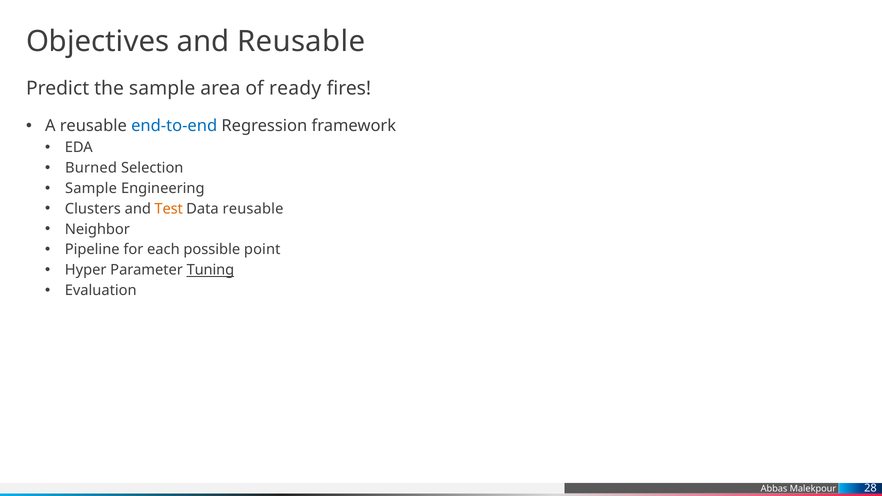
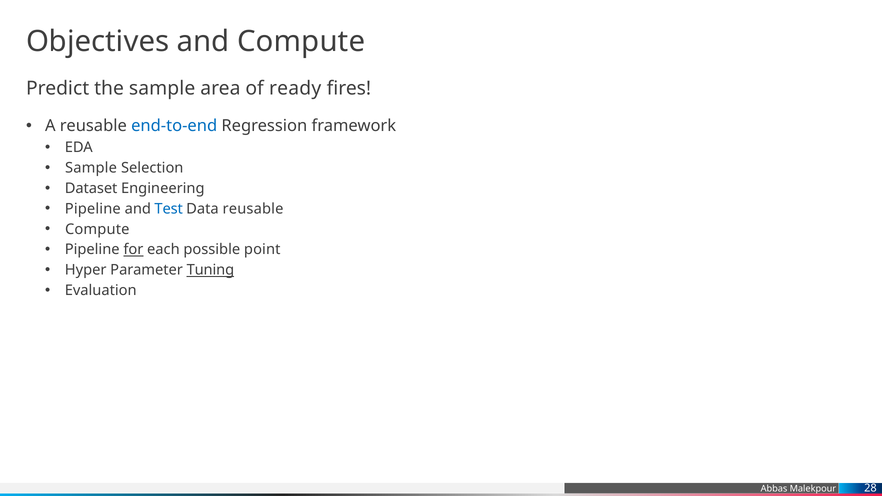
and Reusable: Reusable -> Compute (301, 42)
Burned: Burned -> Sample (91, 168)
Sample: Sample -> Dataset (91, 188)
Clusters: Clusters -> Pipeline (93, 209)
Test colour: orange -> blue (169, 209)
Neighbor: Neighbor -> Compute (97, 229)
for underline: none -> present (133, 250)
